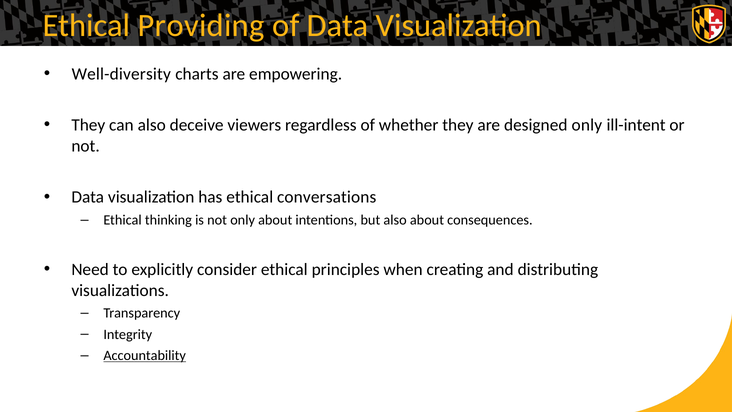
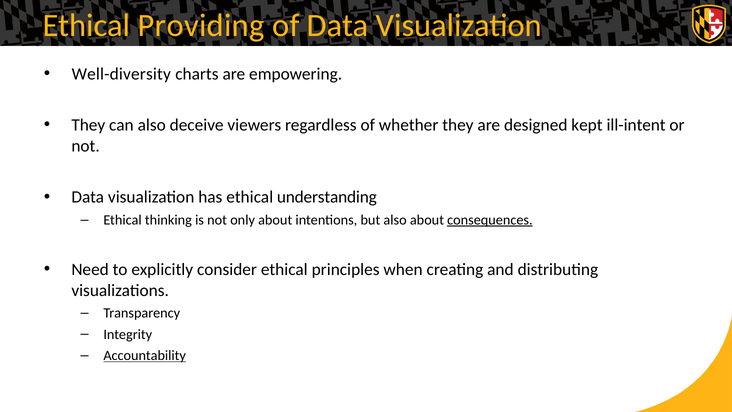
designed only: only -> kept (587, 125)
conversations: conversations -> understanding (327, 197)
consequences underline: none -> present (490, 220)
